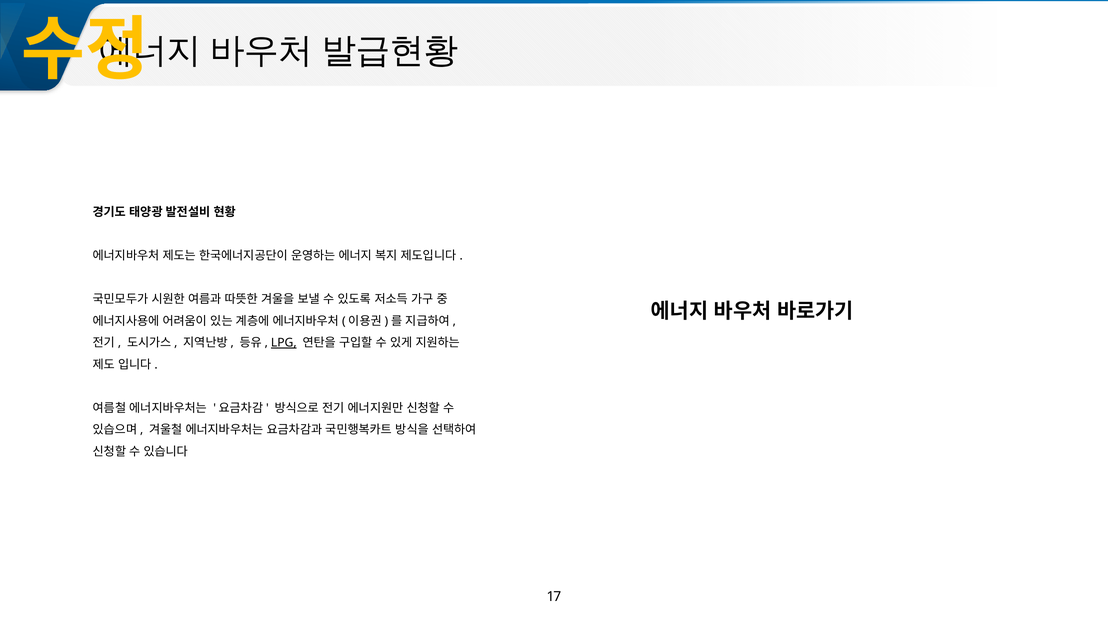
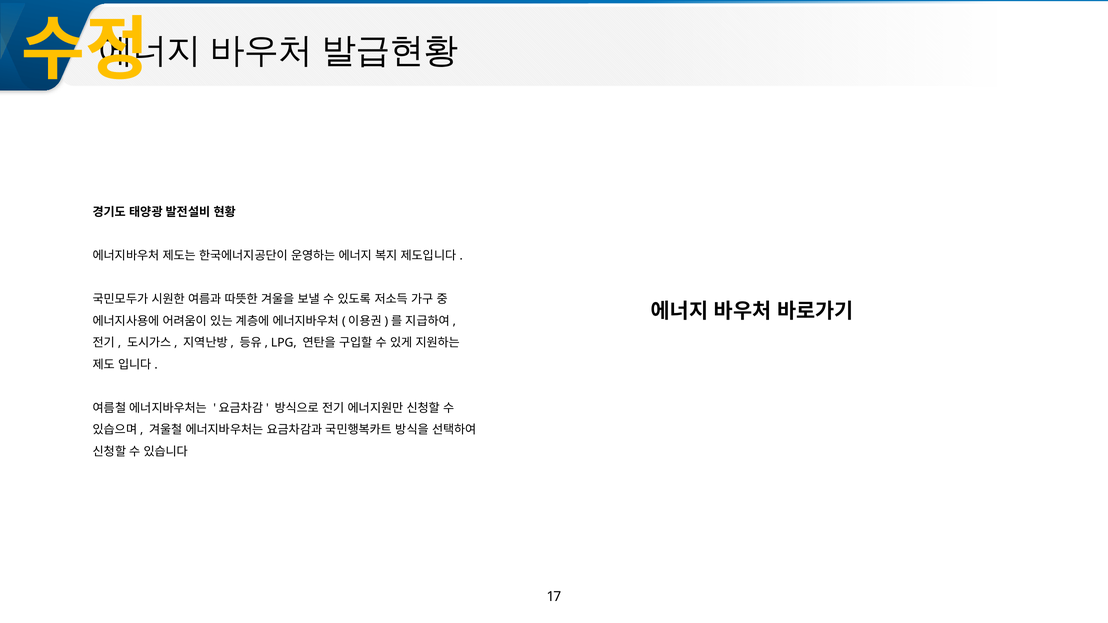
LPG underline: present -> none (284, 343)
